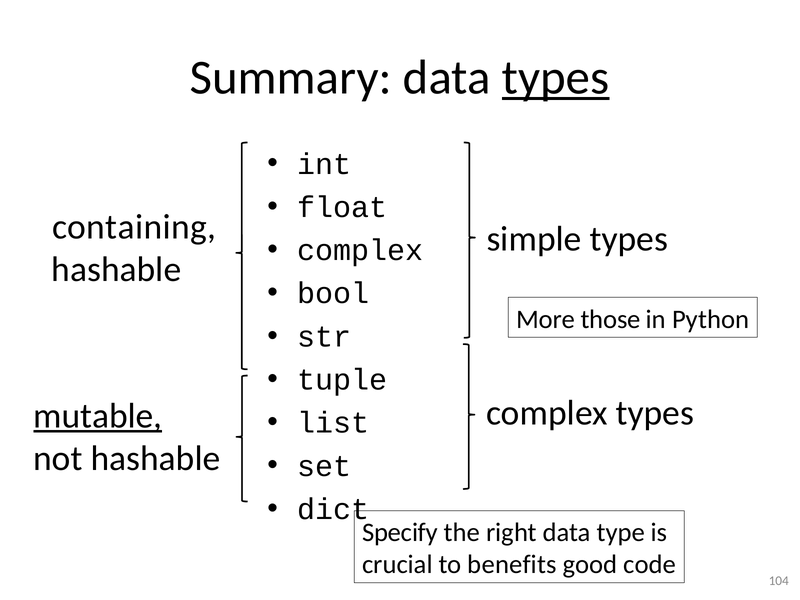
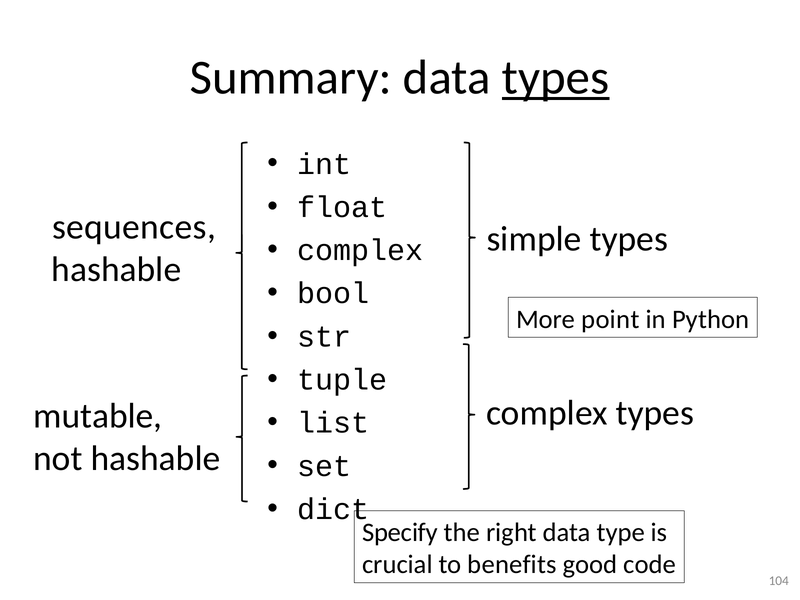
containing: containing -> sequences (134, 227)
those: those -> point (610, 319)
mutable underline: present -> none (98, 416)
